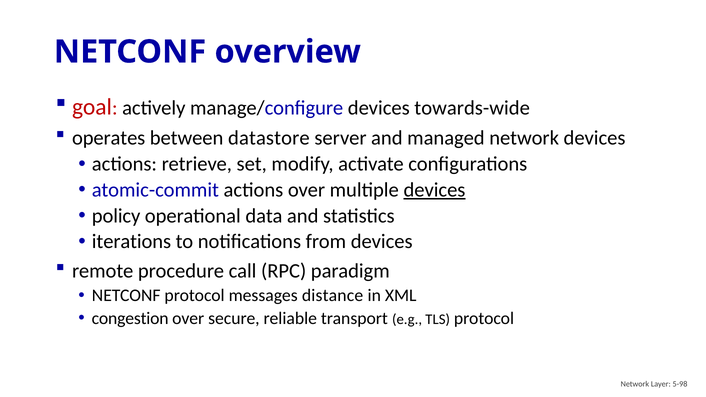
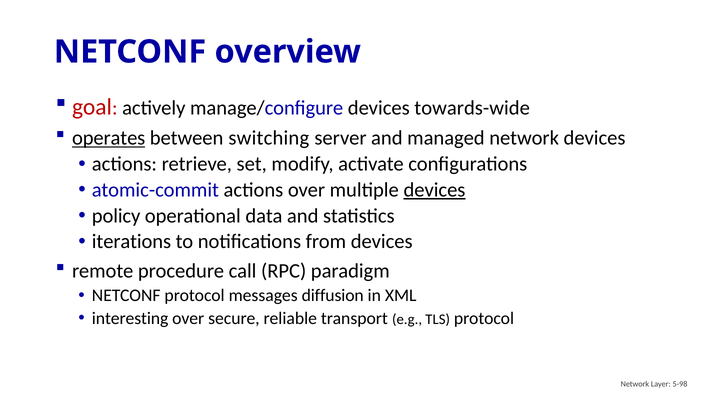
operates underline: none -> present (109, 138)
datastore: datastore -> switching (269, 138)
distance: distance -> diffusion (333, 296)
congestion: congestion -> interesting (130, 318)
